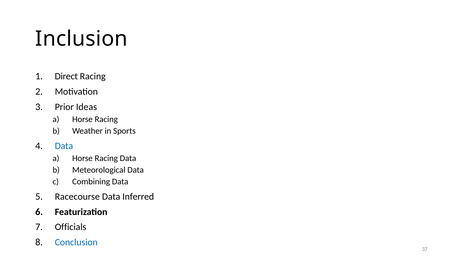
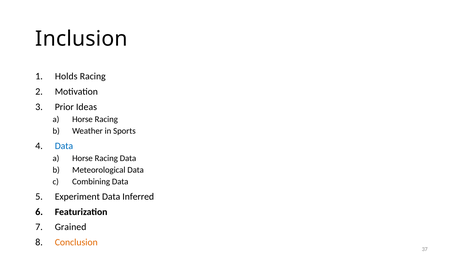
Direct: Direct -> Holds (66, 76)
Racecourse: Racecourse -> Experiment (77, 196)
Officials: Officials -> Grained (71, 227)
Conclusion colour: blue -> orange (76, 242)
